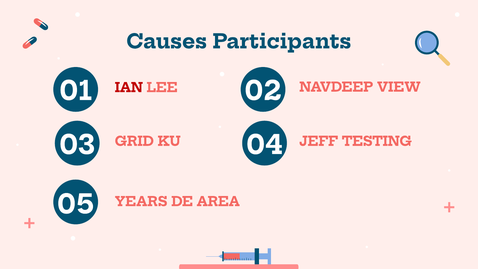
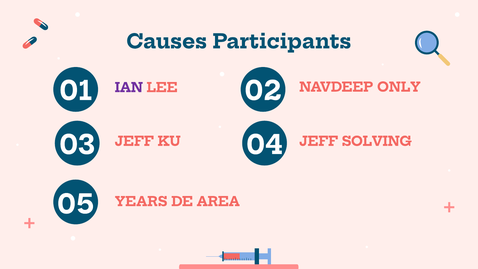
VIEW: VIEW -> ONLY (399, 87)
IAN colour: red -> purple (129, 88)
GRID: GRID -> JEFF (134, 141)
TESTING: TESTING -> SOLVING (377, 141)
